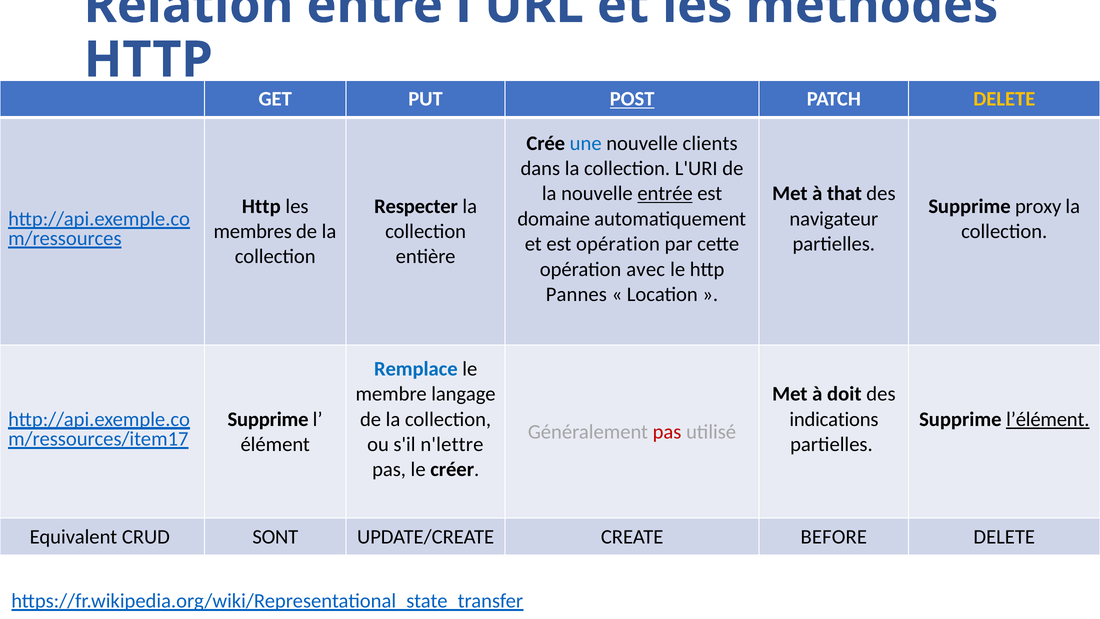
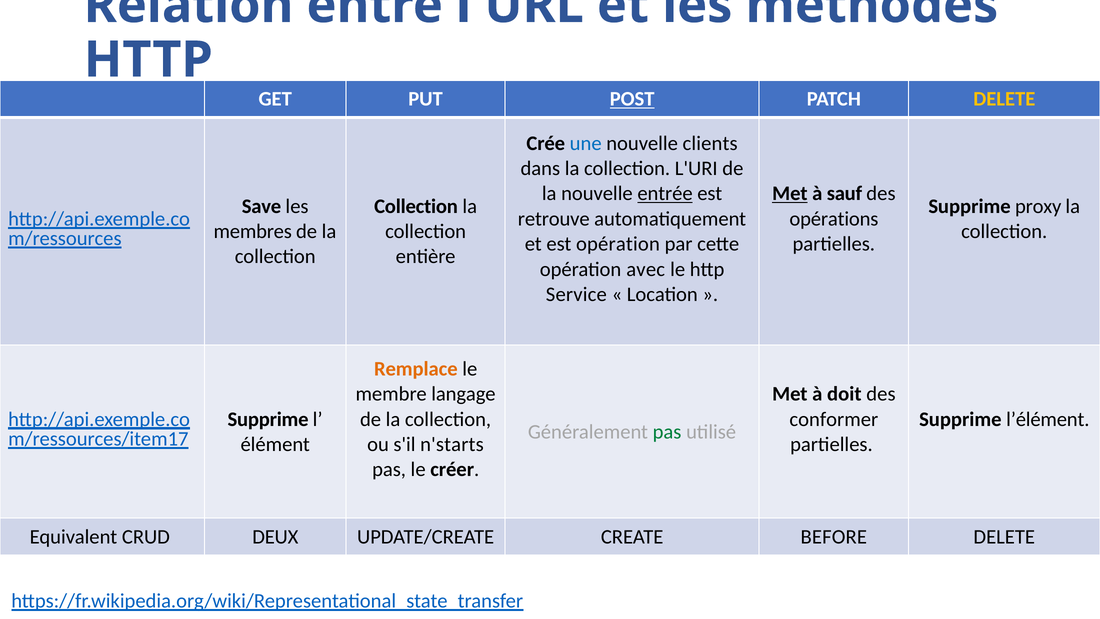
Met underline: none -> present (790, 194)
that: that -> sauf (844, 194)
Http: Http -> Save (261, 206)
Respecter: Respecter -> Collection (416, 206)
domaine: domaine -> retrouve (554, 219)
navigateur: navigateur -> opérations (834, 219)
Pannes: Pannes -> Service (576, 294)
Remplace colour: blue -> orange (416, 369)
indications: indications -> conformer (834, 419)
l’élément underline: present -> none (1048, 419)
pas colour: red -> green (667, 432)
n'lettre: n'lettre -> n'starts (452, 444)
SONT: SONT -> DEUX (275, 537)
